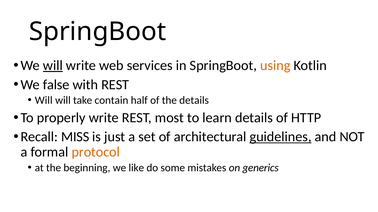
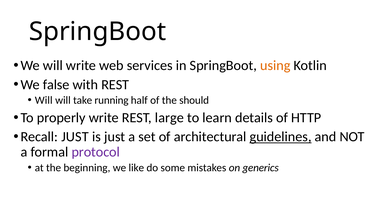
will underline: present -> none (53, 66)
contain: contain -> running (112, 100)
the details: details -> should (194, 100)
most: most -> large (169, 118)
Recall MISS: MISS -> JUST (75, 137)
protocol colour: orange -> purple (96, 153)
